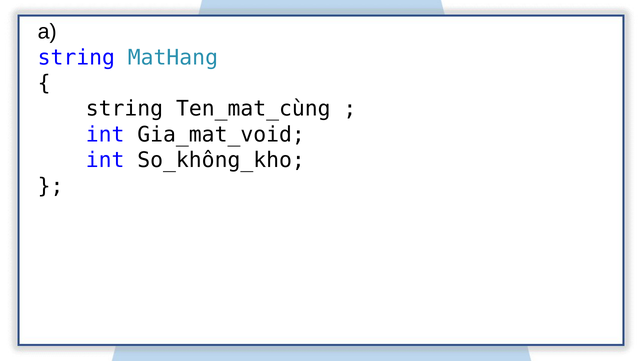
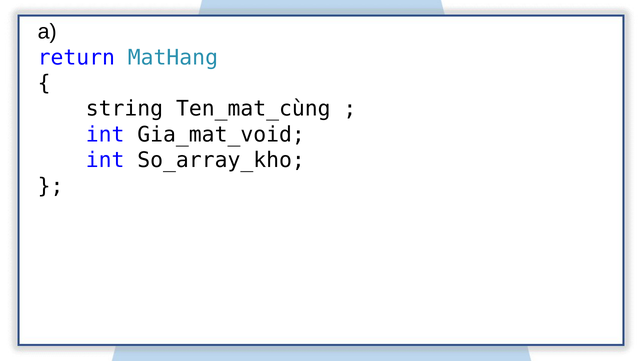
string: string -> return (76, 58)
So_không_kho: So_không_kho -> So_array_kho (221, 160)
